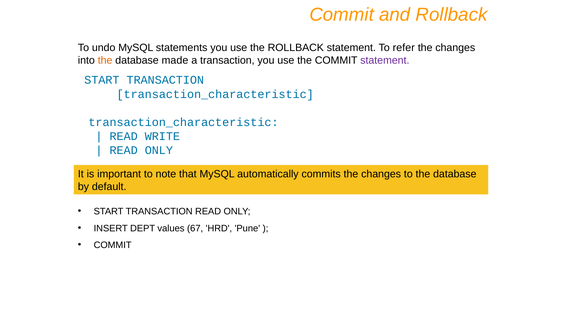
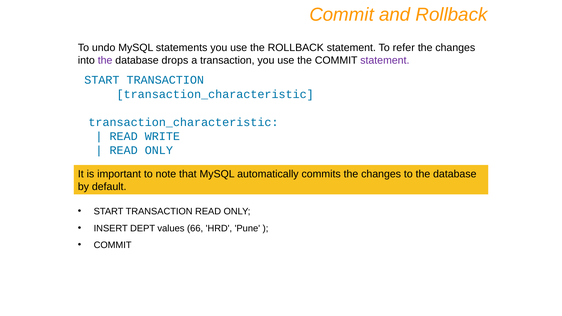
the colour: orange -> purple (105, 60)
made: made -> drops (175, 60)
67: 67 -> 66 (195, 228)
